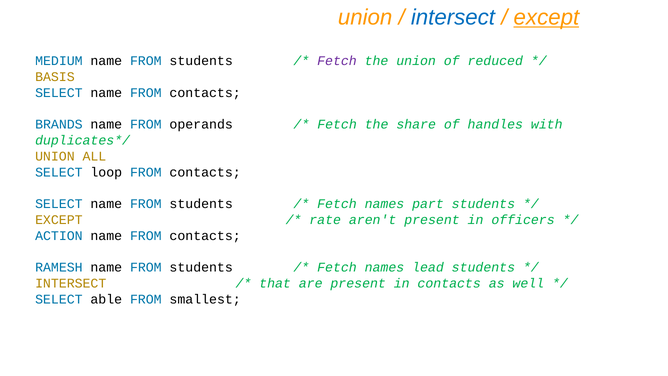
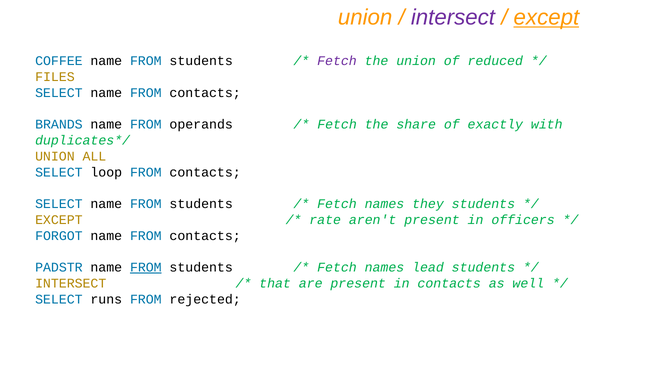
intersect colour: blue -> purple (453, 17)
MEDIUM: MEDIUM -> COFFEE (59, 61)
BASIS: BASIS -> FILES (55, 77)
handles: handles -> exactly (495, 125)
part: part -> they (428, 204)
ACTION: ACTION -> FORGOT (59, 236)
RAMESH: RAMESH -> PADSTR (59, 267)
FROM underline: none -> present (146, 267)
able: able -> runs (106, 299)
smallest: smallest -> rejected (205, 299)
